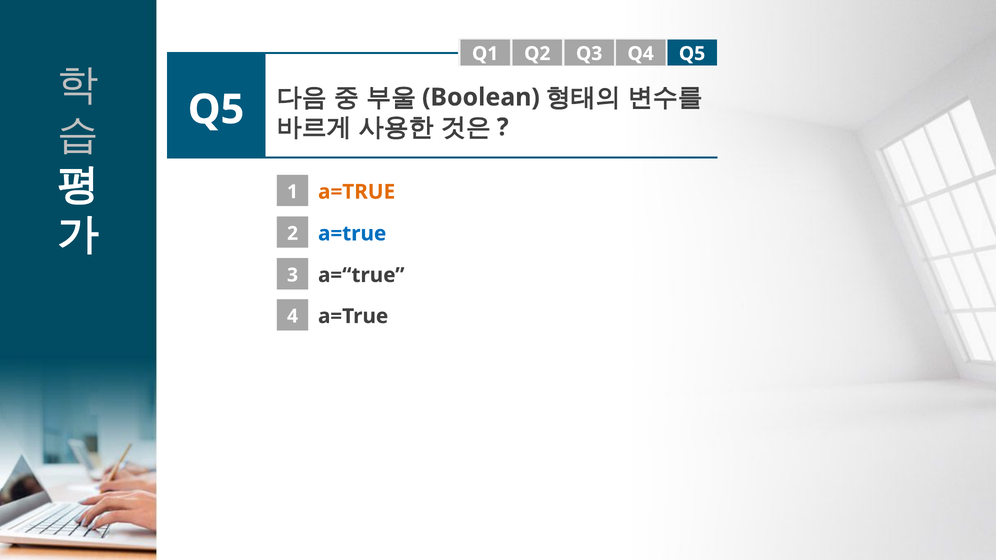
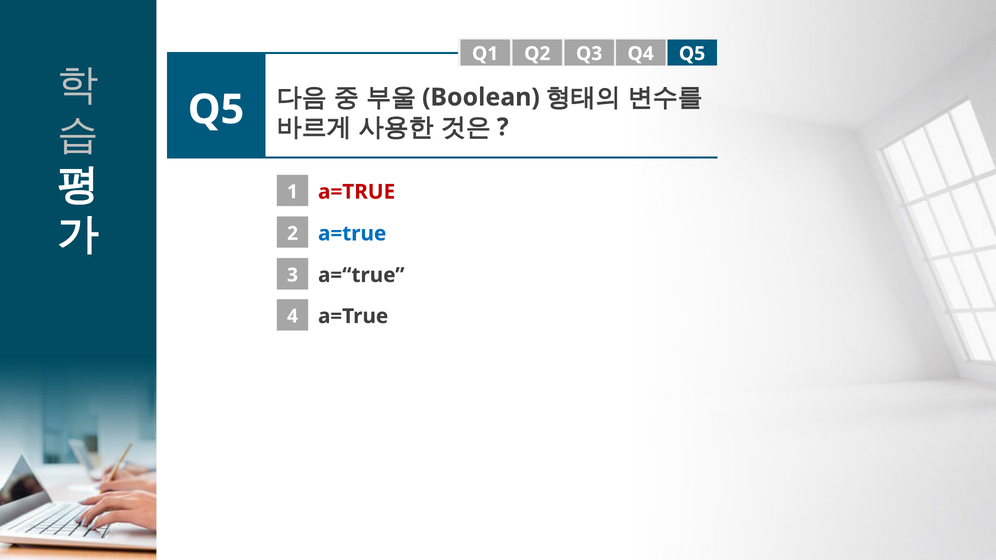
a=TRUE colour: orange -> red (357, 192)
